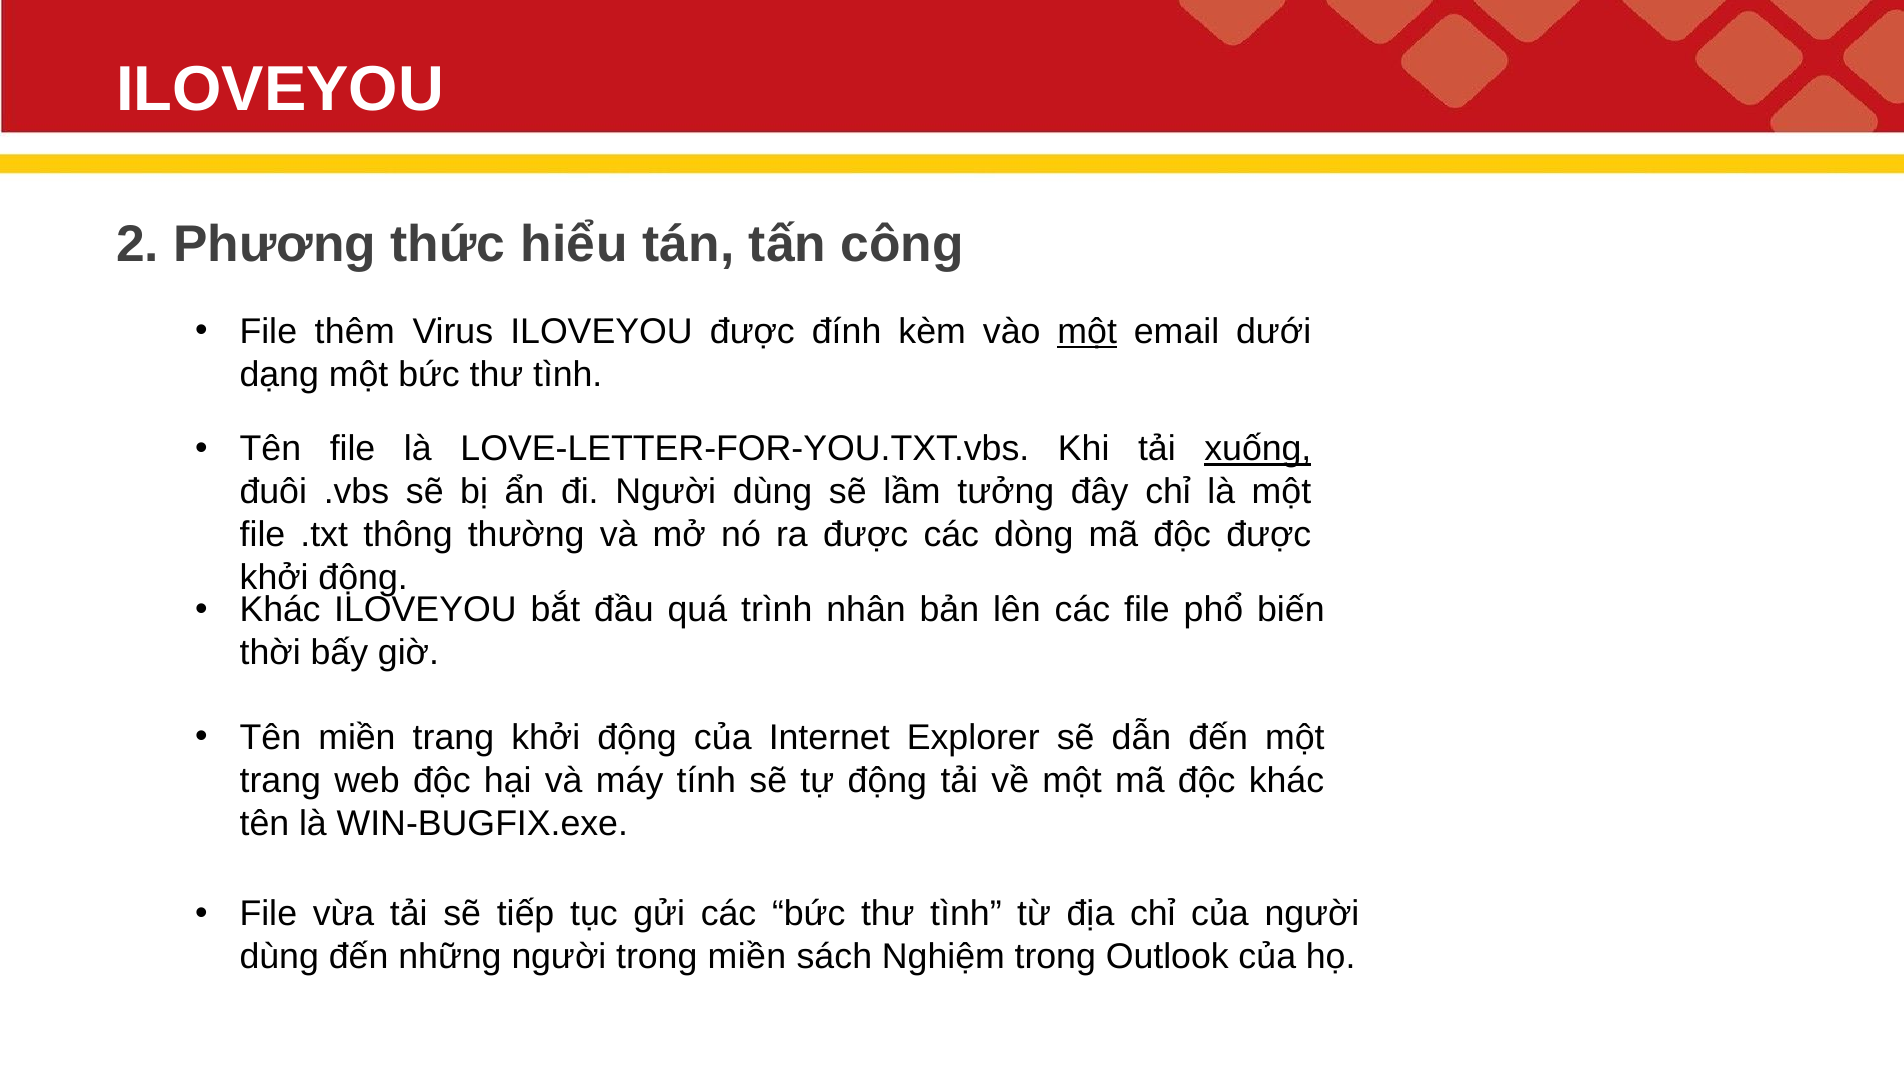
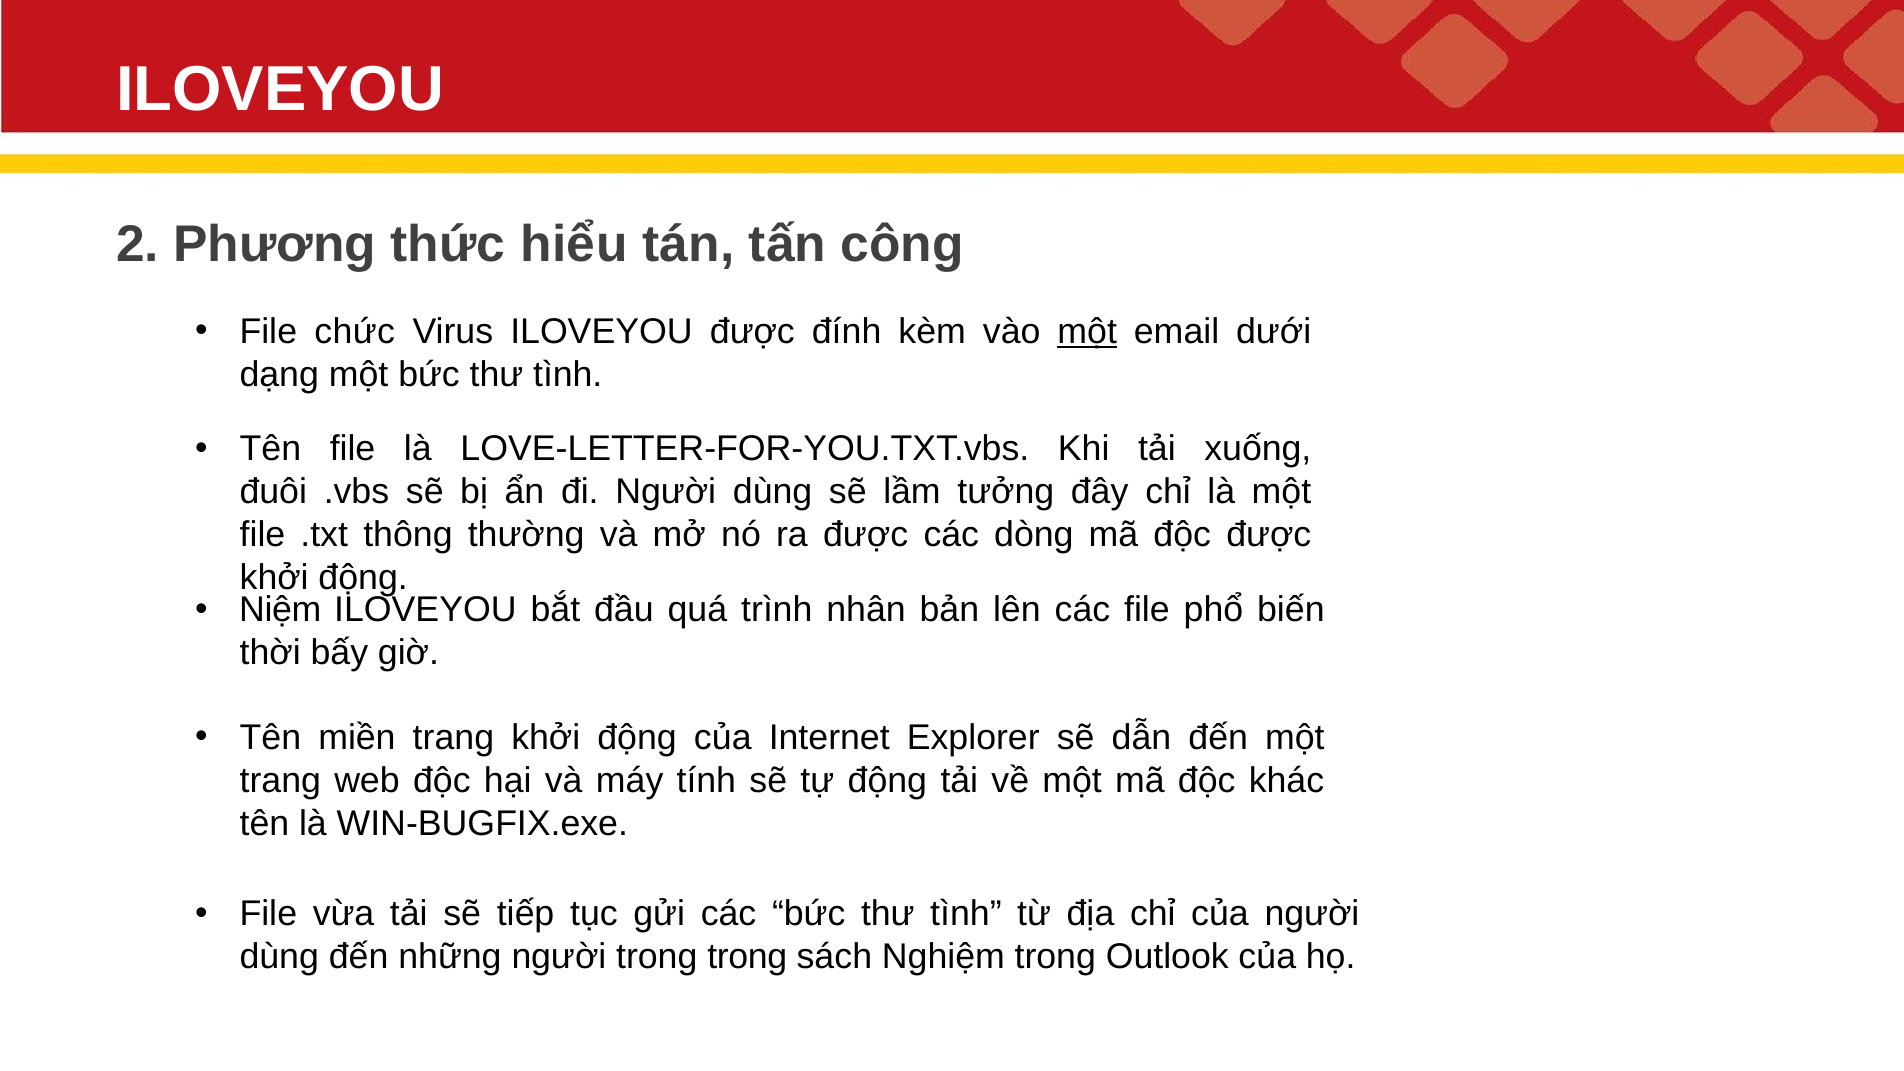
thêm: thêm -> chức (355, 331)
xuống underline: present -> none (1258, 449)
Khác: Khác -> Niệm (280, 610)
trong miền: miền -> trong (747, 957)
